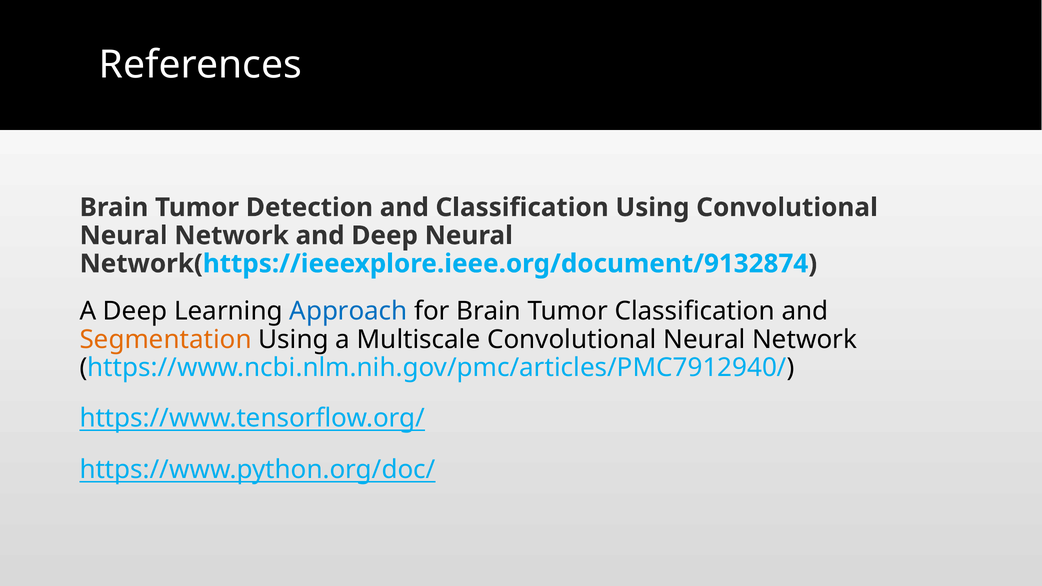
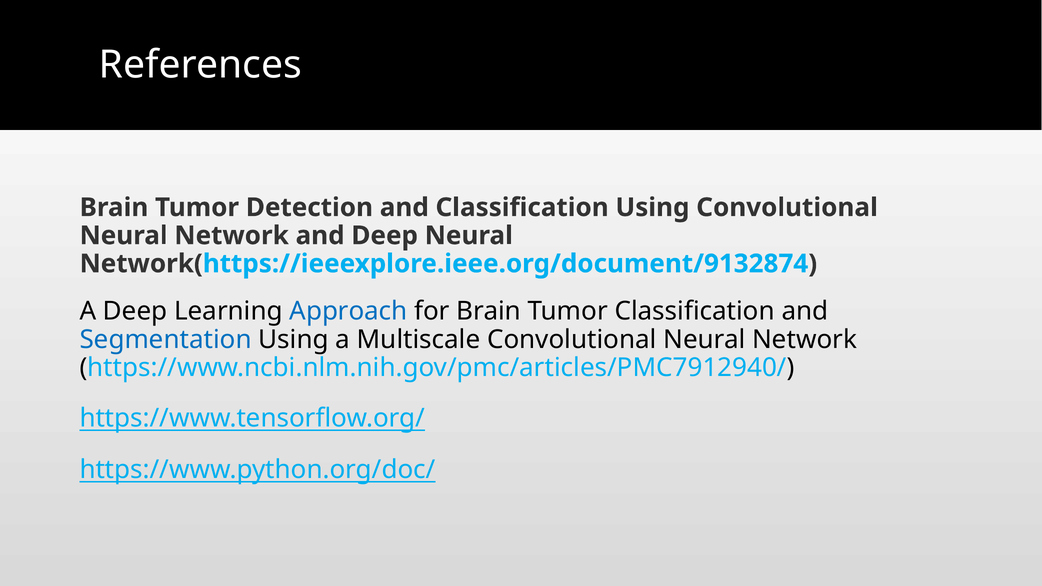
Segmentation colour: orange -> blue (166, 340)
